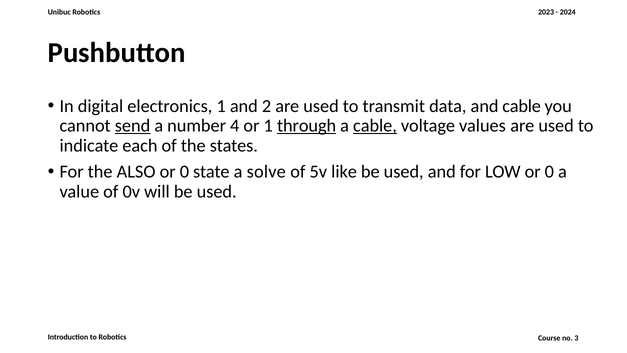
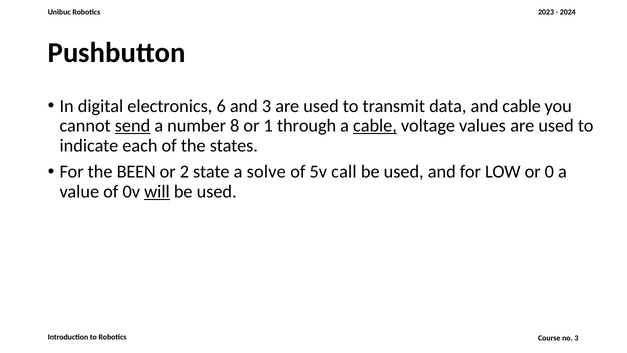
electronics 1: 1 -> 6 (221, 106)
and 2: 2 -> 3 (267, 106)
4: 4 -> 8 (235, 126)
through underline: present -> none (307, 126)
ALSO: ALSO -> BEEN (136, 172)
0: 0 -> 2 (184, 172)
like: like -> call (344, 172)
will underline: none -> present (157, 191)
